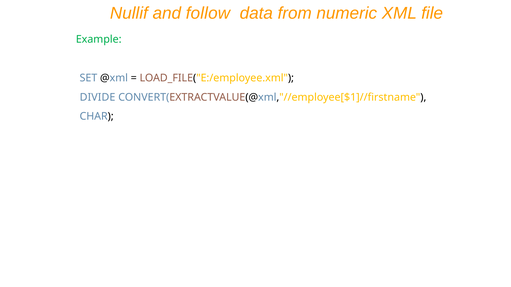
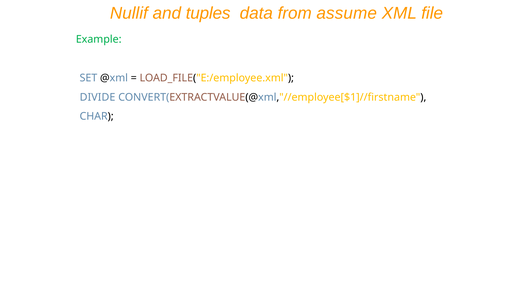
follow: follow -> tuples (208, 13)
numeric: numeric -> assume (347, 13)
